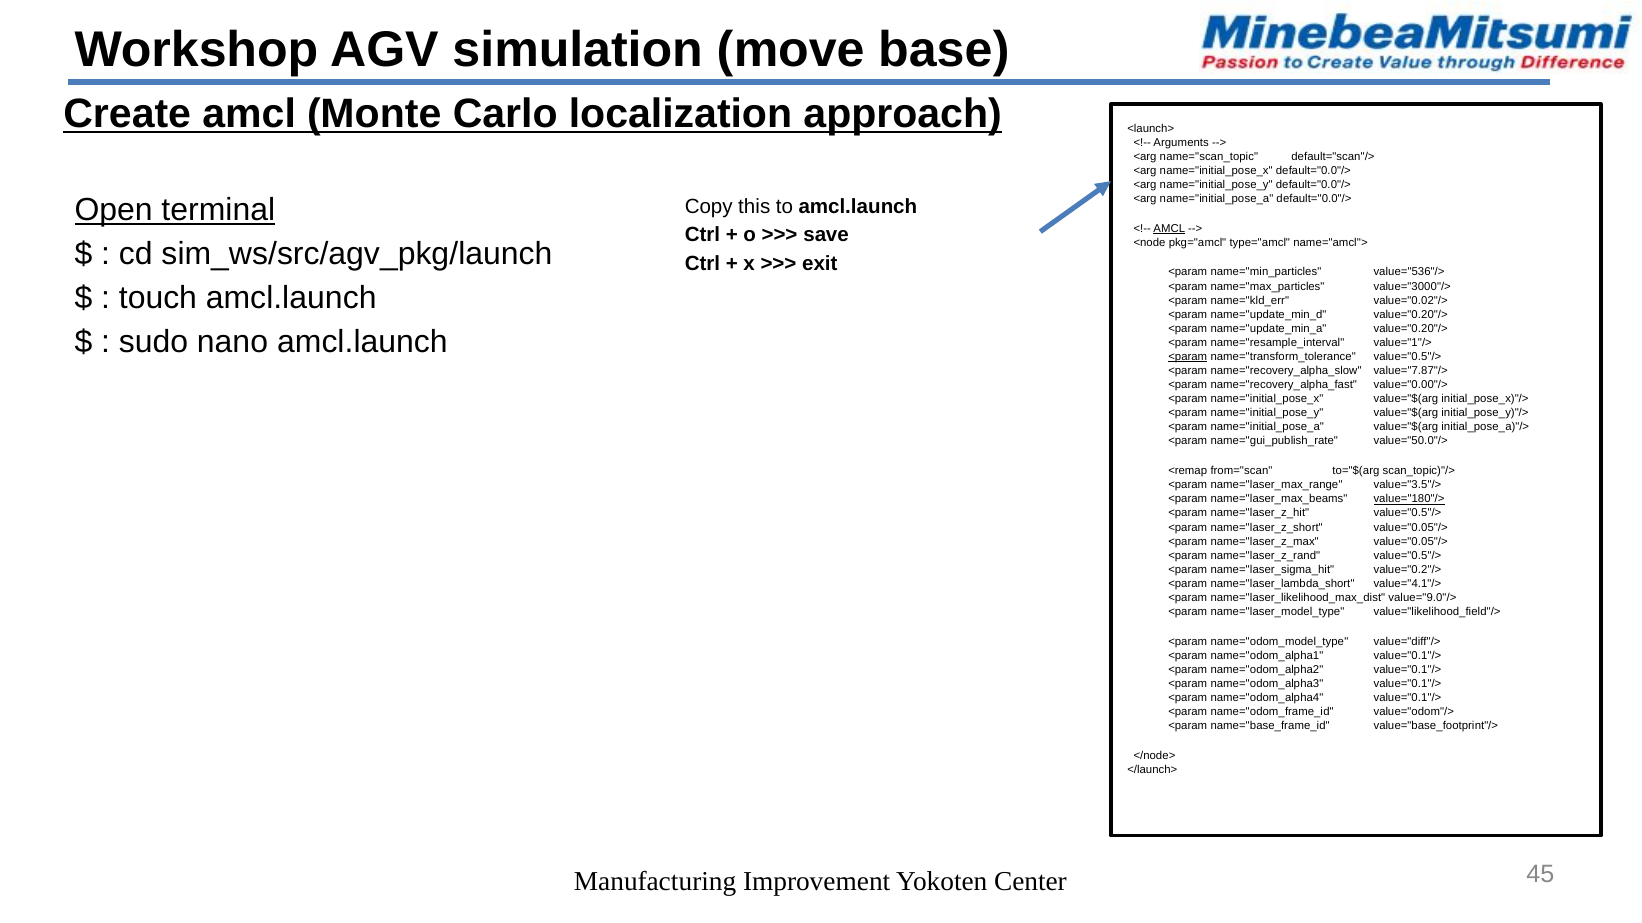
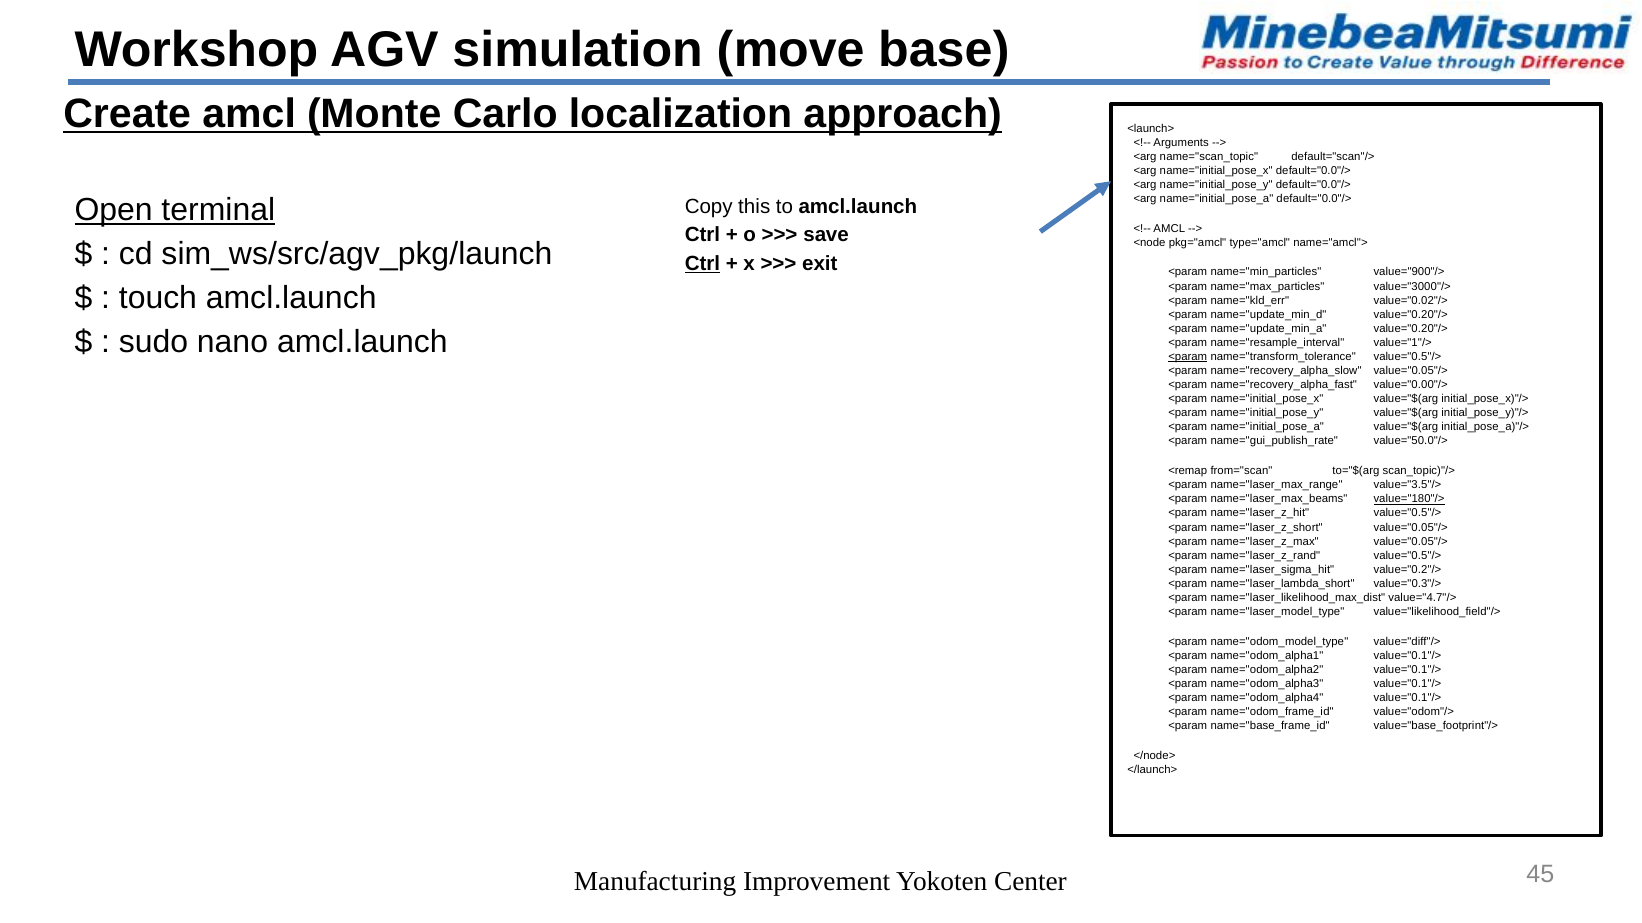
AMCL underline: present -> none (1169, 229)
Ctrl underline: none -> present (702, 264)
value="536"/>: value="536"/> -> value="900"/> (1409, 272)
name="recovery_alpha_slow value="7.87"/>: value="7.87"/> -> value="0.05"/> (1411, 371)
value="4.1"/>: value="4.1"/> -> value="0.3"/> (1407, 584)
value="9.0"/>: value="9.0"/> -> value="4.7"/> (1422, 598)
